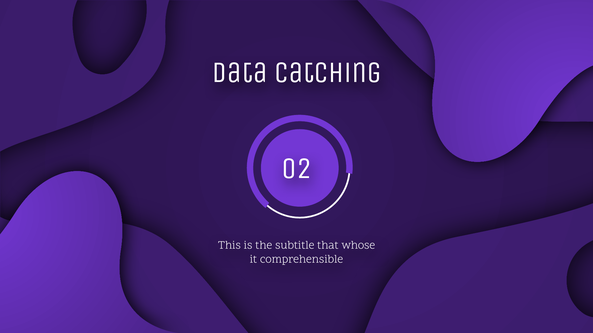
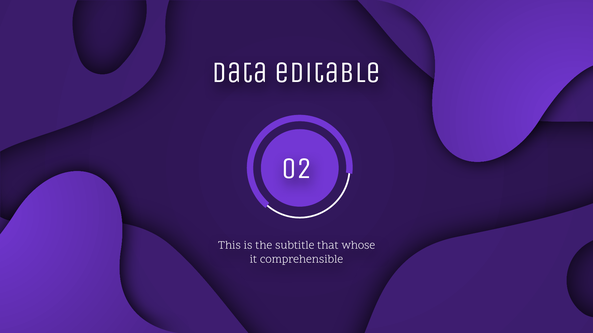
catching: catching -> editable (328, 72)
